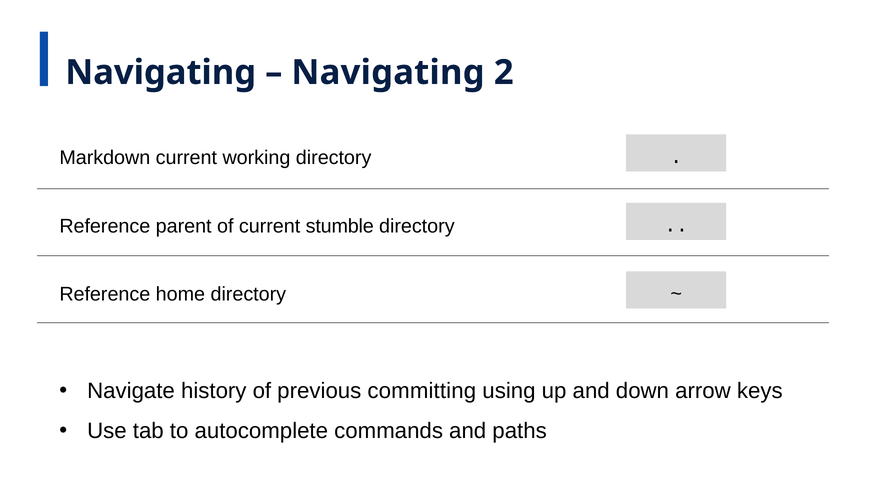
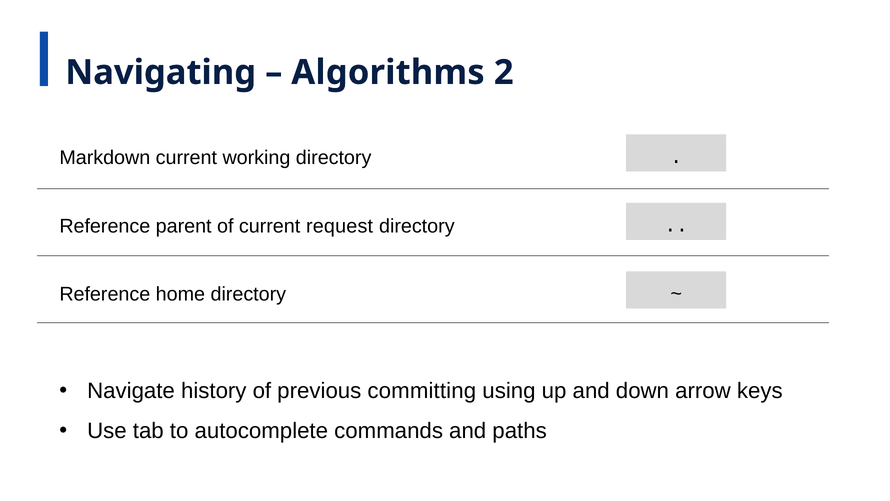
Navigating: Navigating -> Algorithms (388, 72)
stumble: stumble -> request (340, 226)
